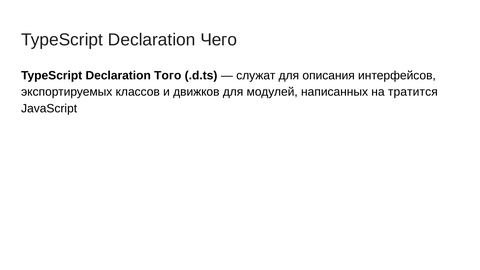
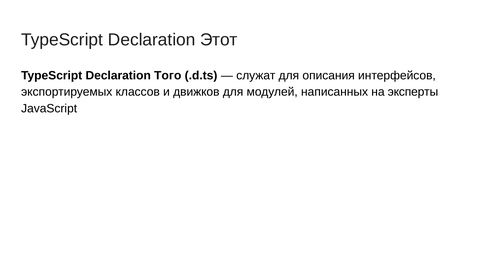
Чего: Чего -> Этот (219, 40)
тратится: тратится -> эксперты (413, 92)
